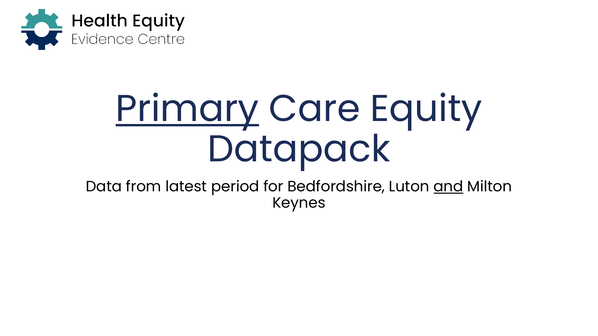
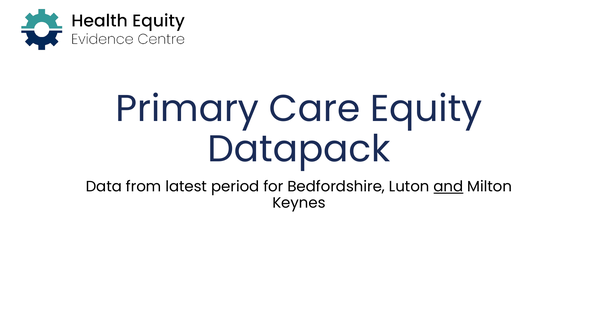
Primary underline: present -> none (187, 109)
